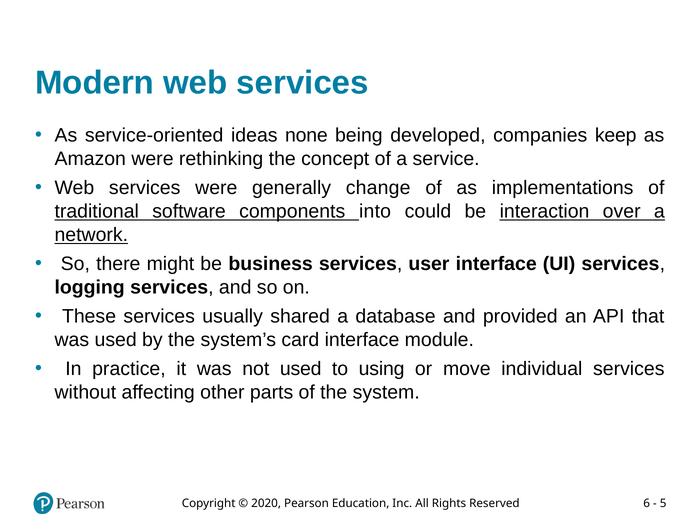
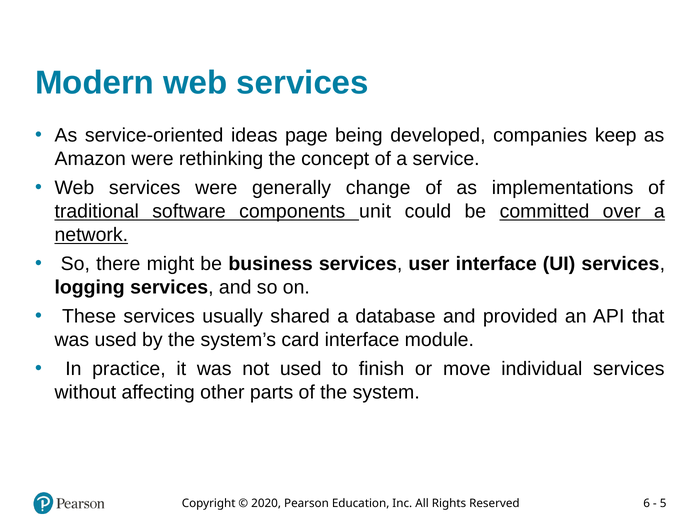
none: none -> page (306, 136)
into: into -> unit (375, 211)
interaction: interaction -> committed (545, 211)
using: using -> finish (381, 369)
